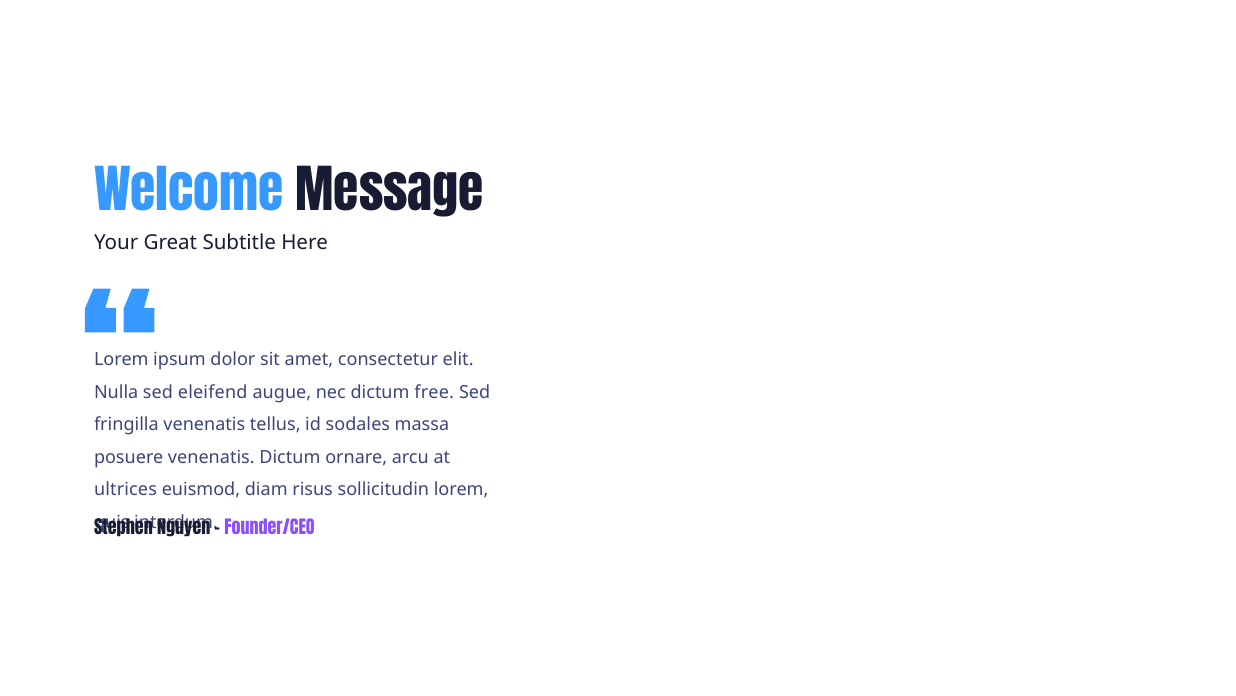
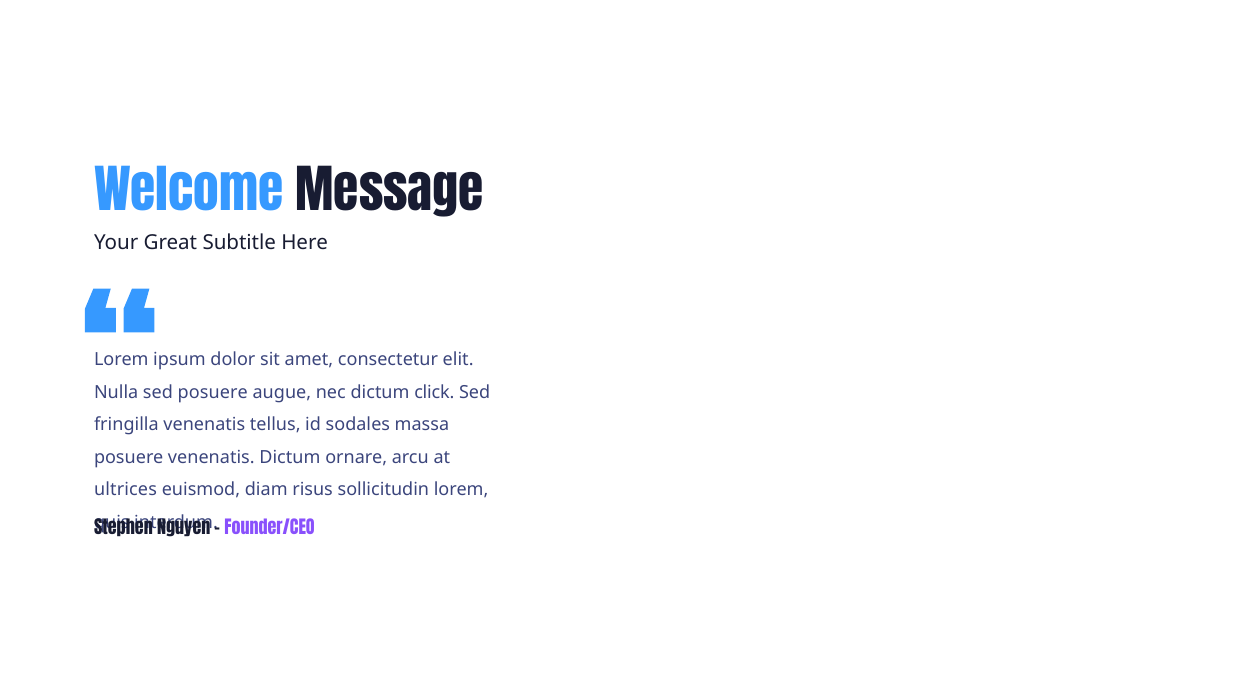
sed eleifend: eleifend -> posuere (213, 392)
free: free -> click (434, 392)
